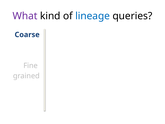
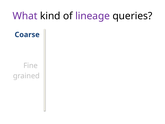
lineage colour: blue -> purple (93, 16)
